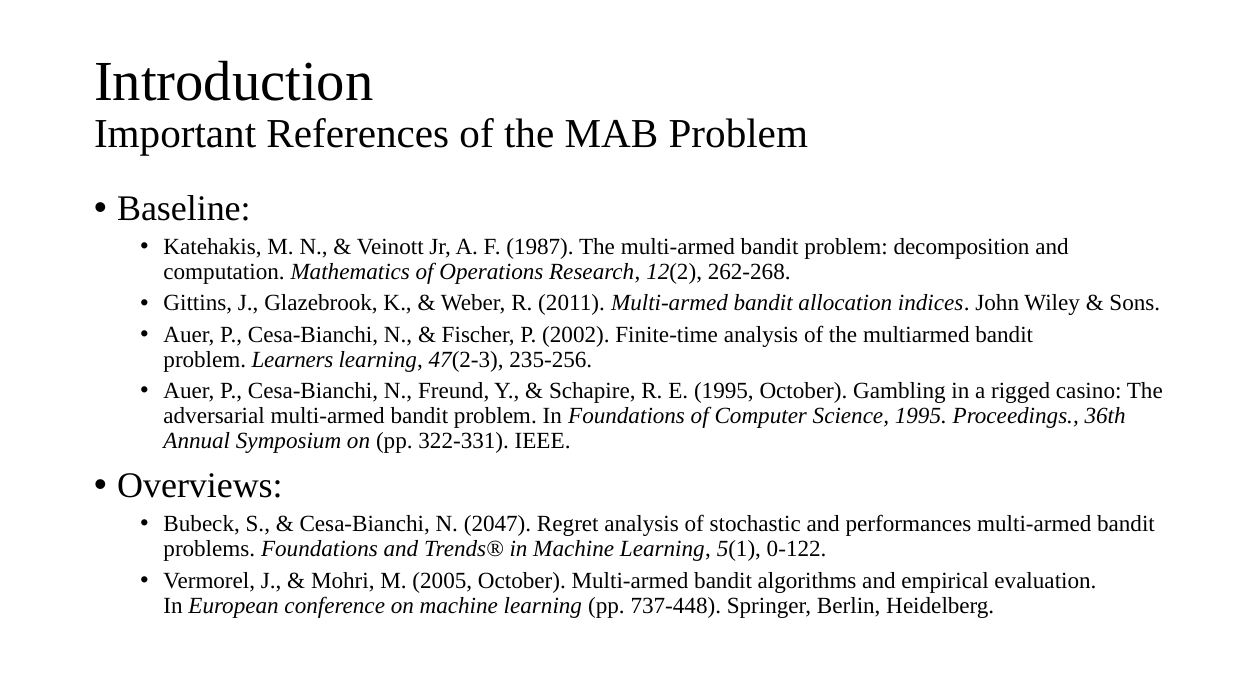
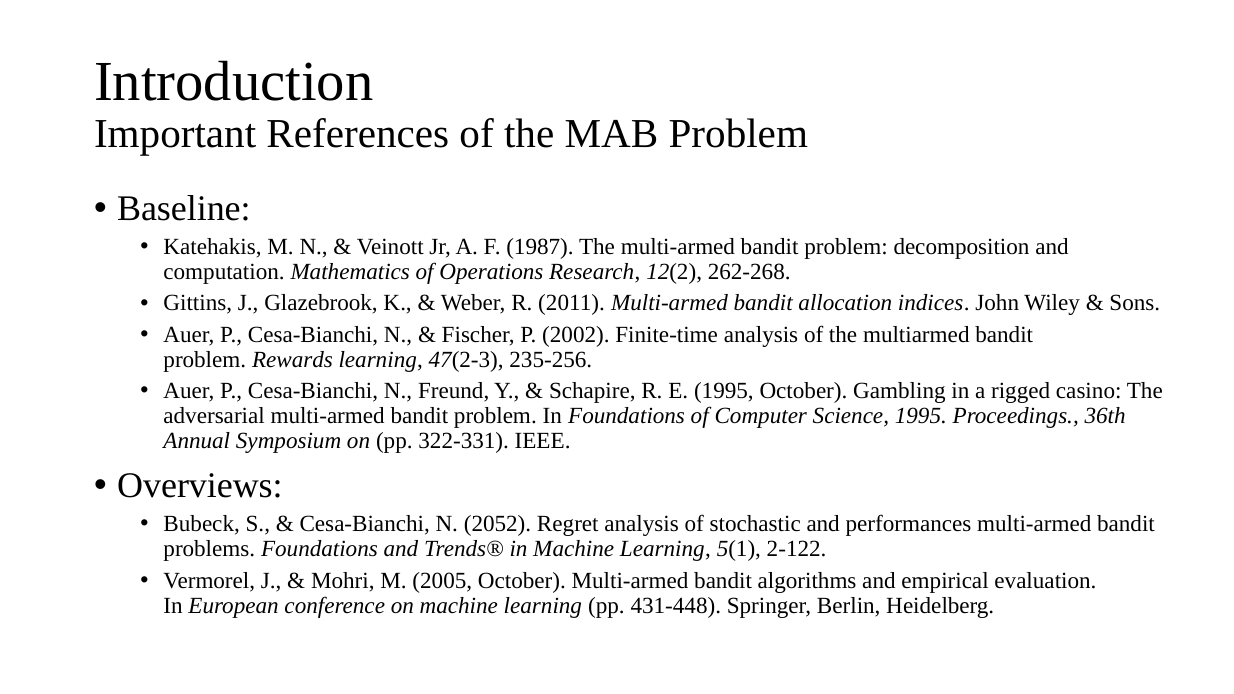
Learners: Learners -> Rewards (292, 360)
2047: 2047 -> 2052 (498, 524)
0-122: 0-122 -> 2-122 (797, 549)
737-448: 737-448 -> 431-448 (676, 606)
